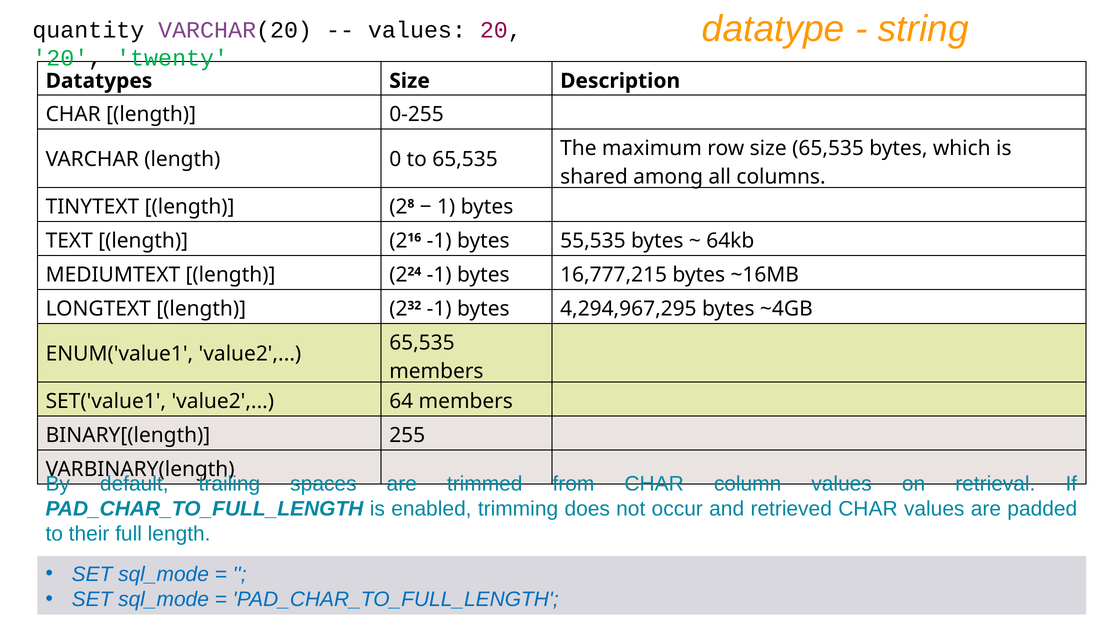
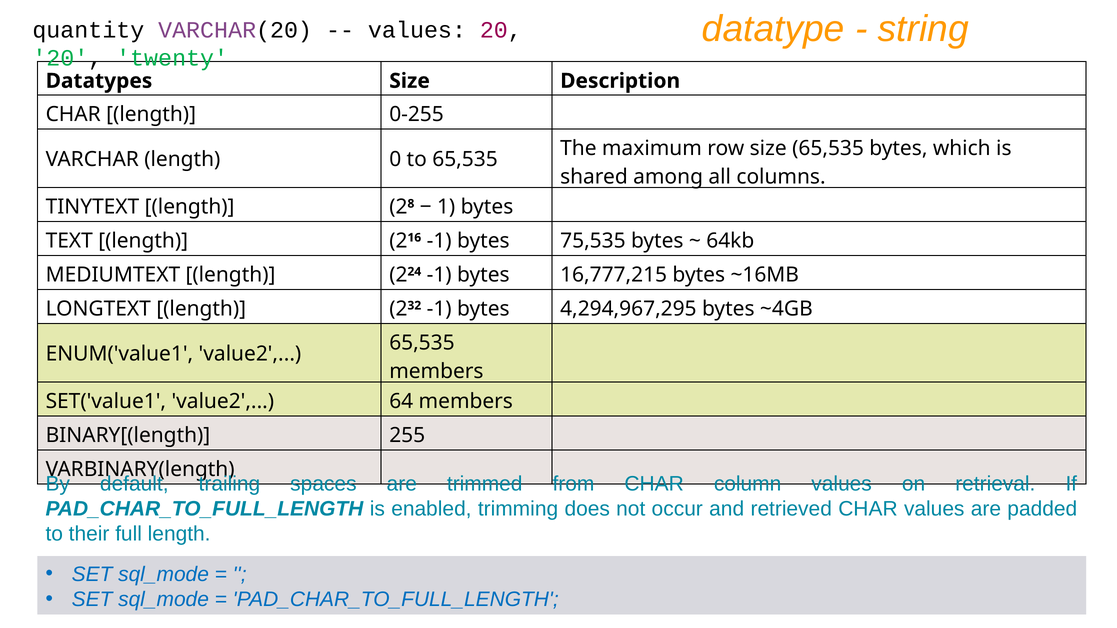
55,535: 55,535 -> 75,535 (593, 241)
